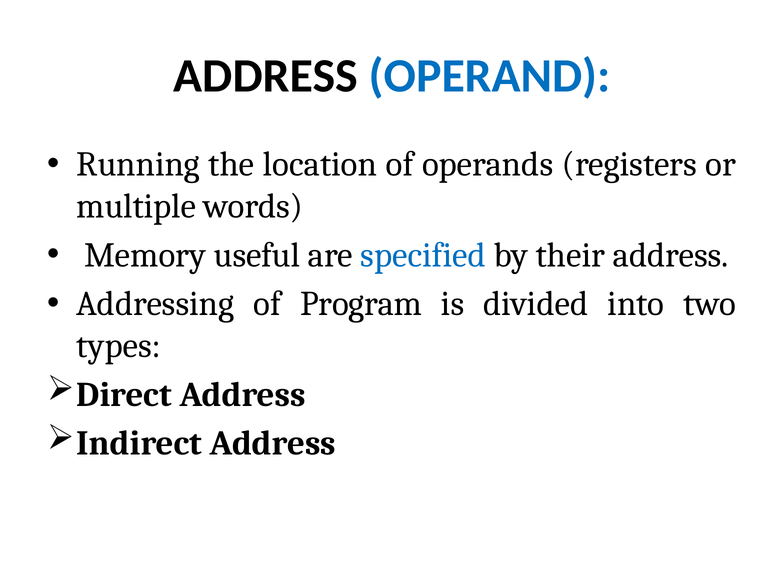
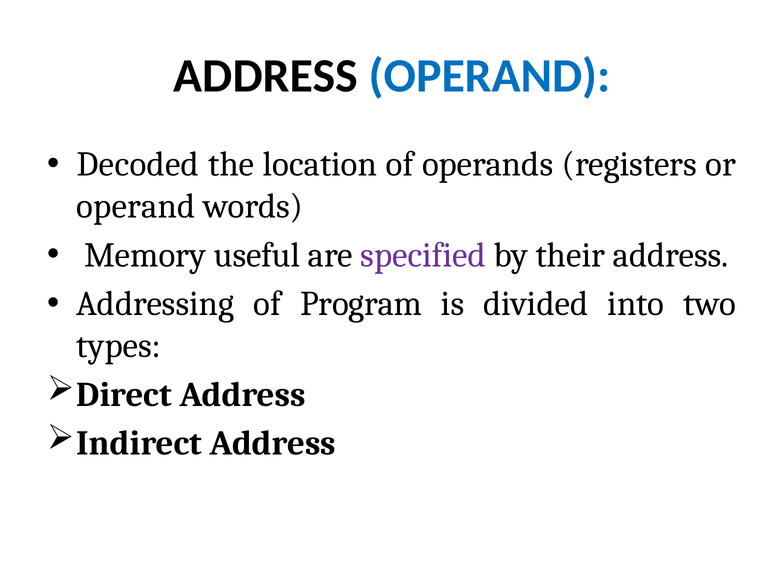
Running: Running -> Decoded (138, 164)
multiple: multiple -> operand (136, 206)
specified colour: blue -> purple (423, 255)
